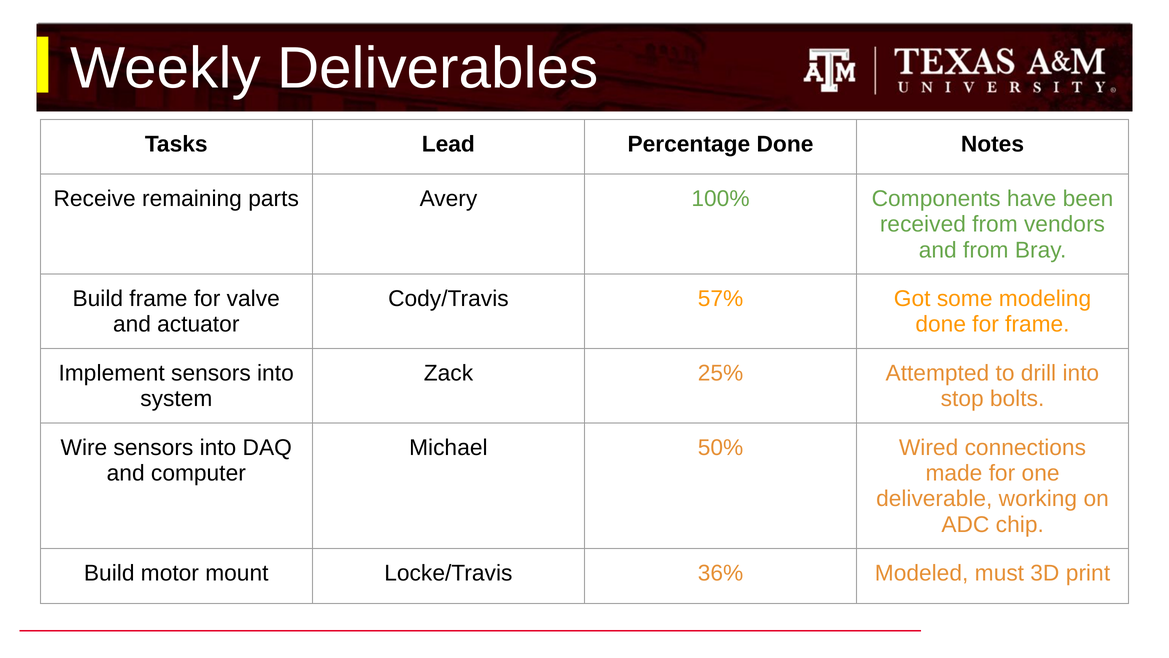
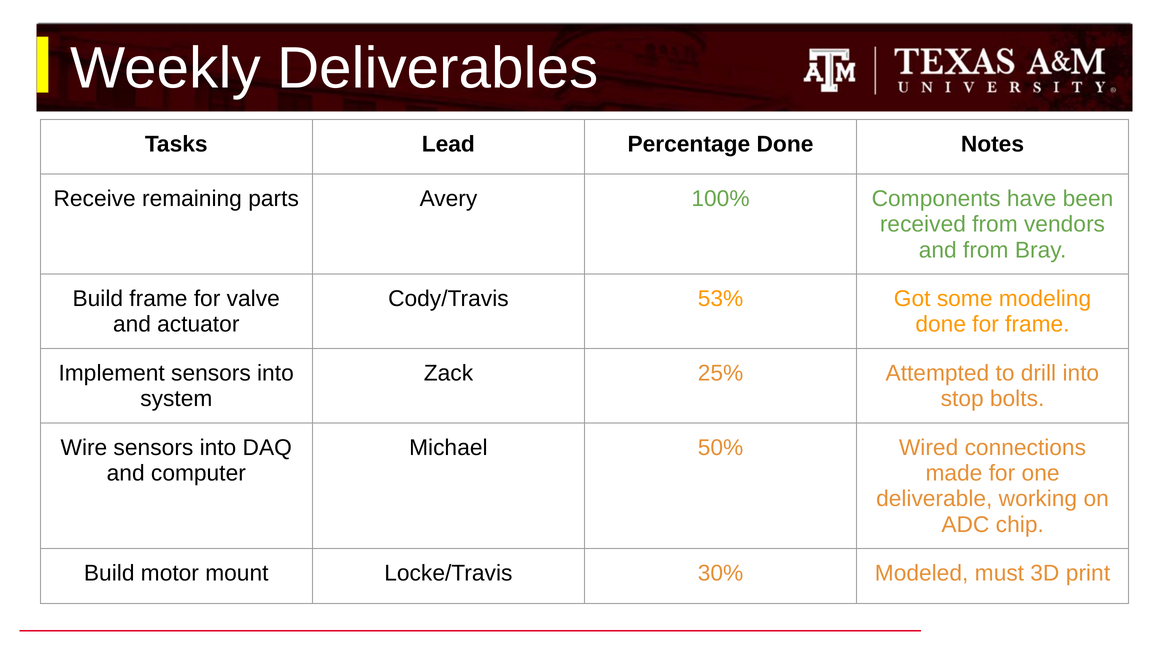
57%: 57% -> 53% (721, 299)
36%: 36% -> 30% (721, 573)
